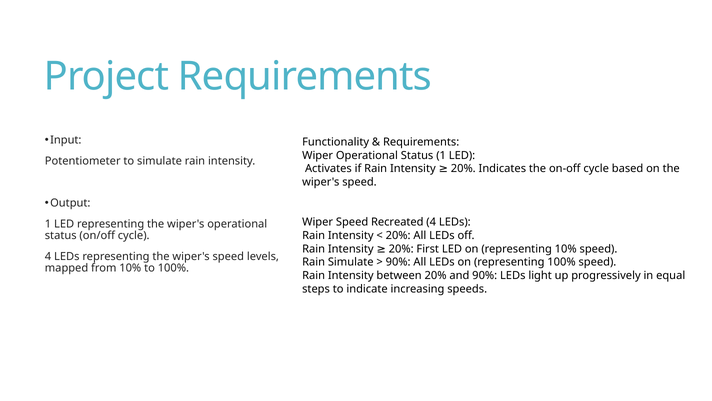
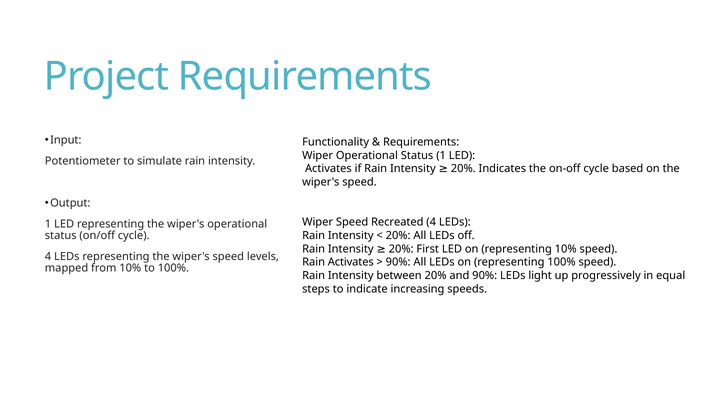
Rain Simulate: Simulate -> Activates (351, 262)
